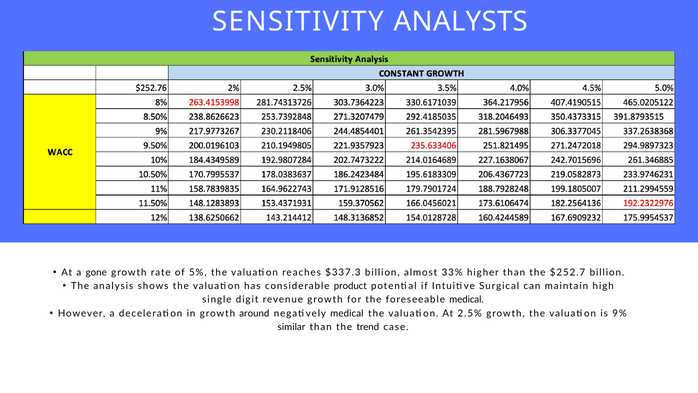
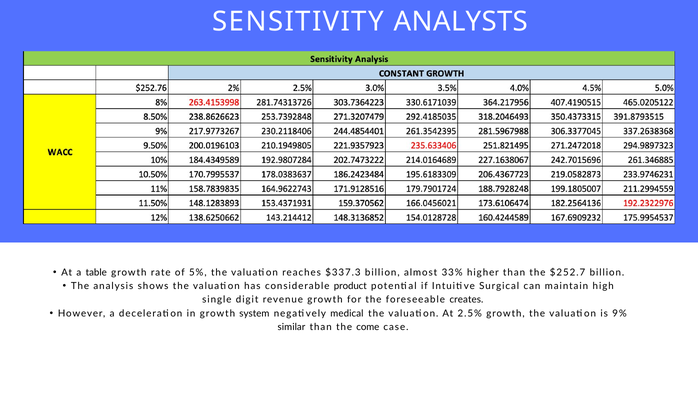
gone: gone -> table (96, 272)
foreseeable medical: medical -> creates (466, 299)
around: around -> system (254, 313)
trend: trend -> come (368, 327)
